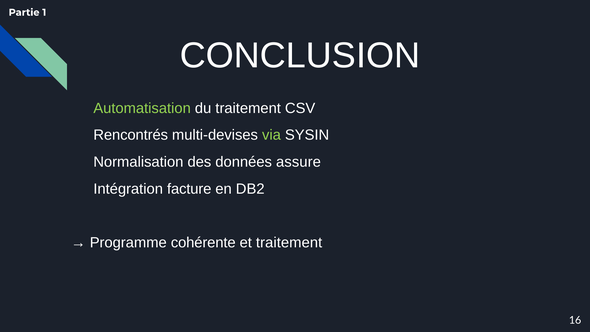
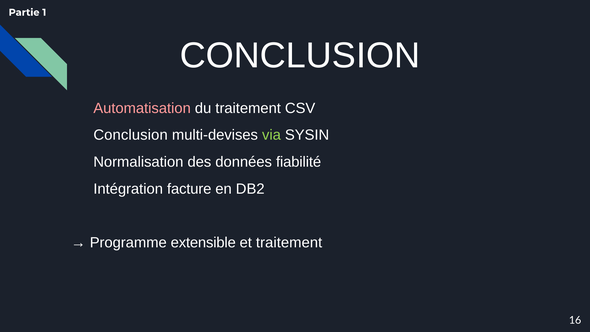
Automatisation colour: light green -> pink (142, 108)
Rencontrés: Rencontrés -> Conclusion (131, 135)
assure: assure -> fiabilité (299, 162)
cohérente: cohérente -> extensible (203, 243)
